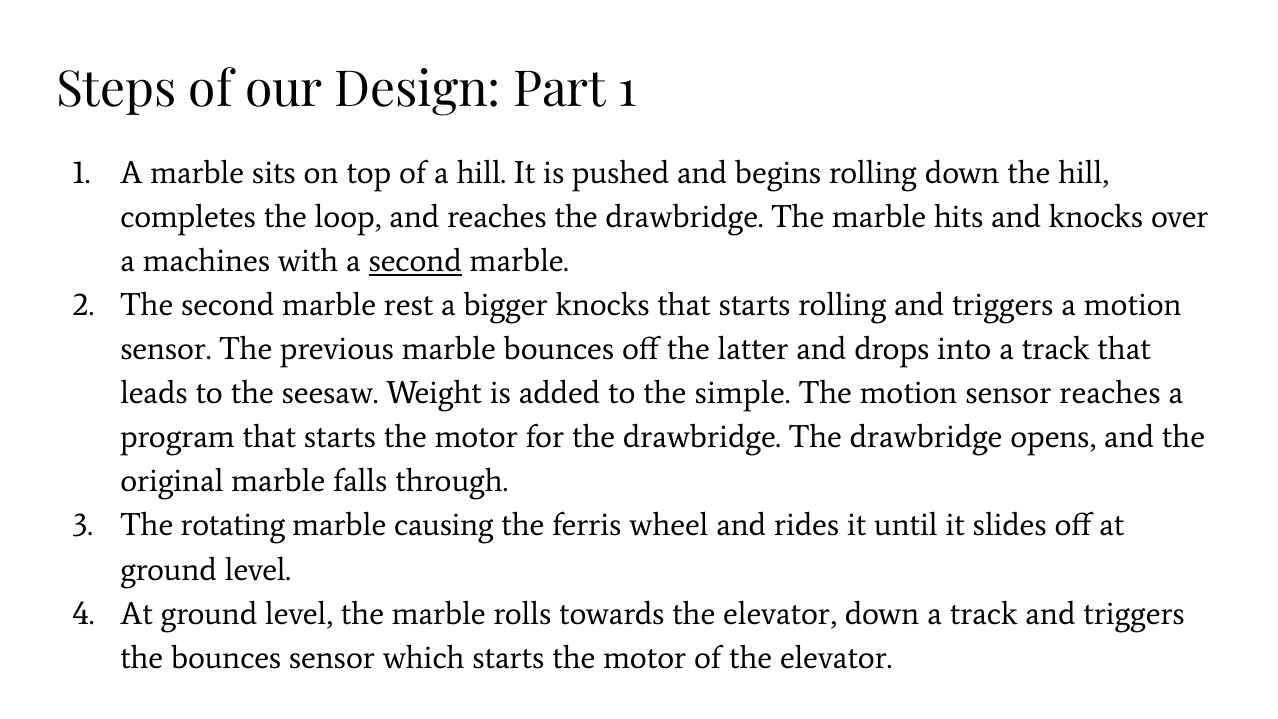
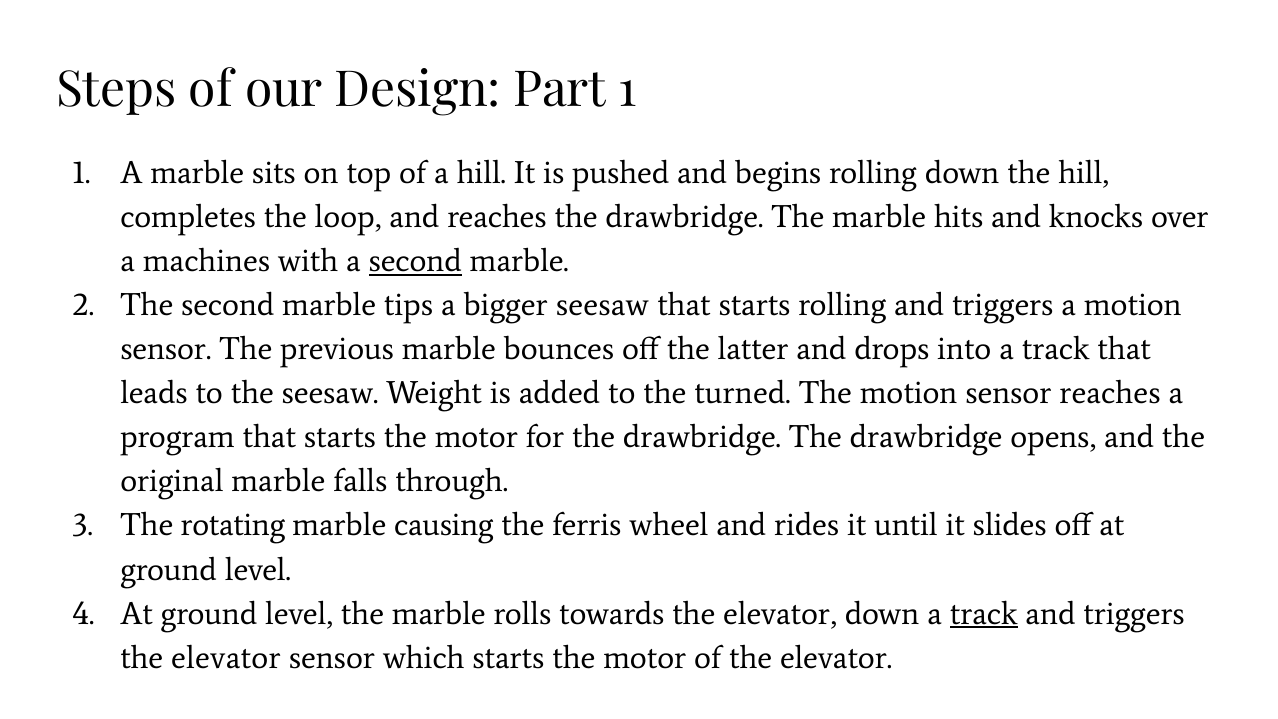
rest: rest -> tips (409, 305)
bigger knocks: knocks -> seesaw (602, 305)
simple: simple -> turned (743, 393)
track underline: none -> present (984, 614)
bounces: bounces -> elevator (226, 658)
